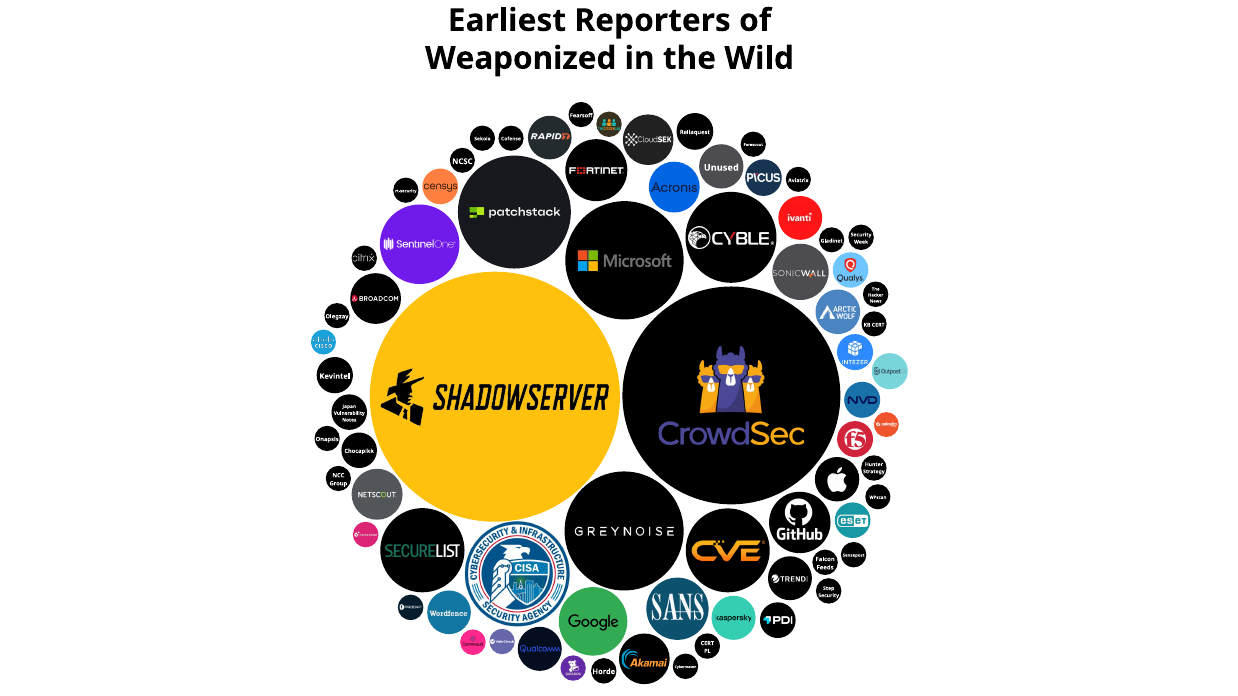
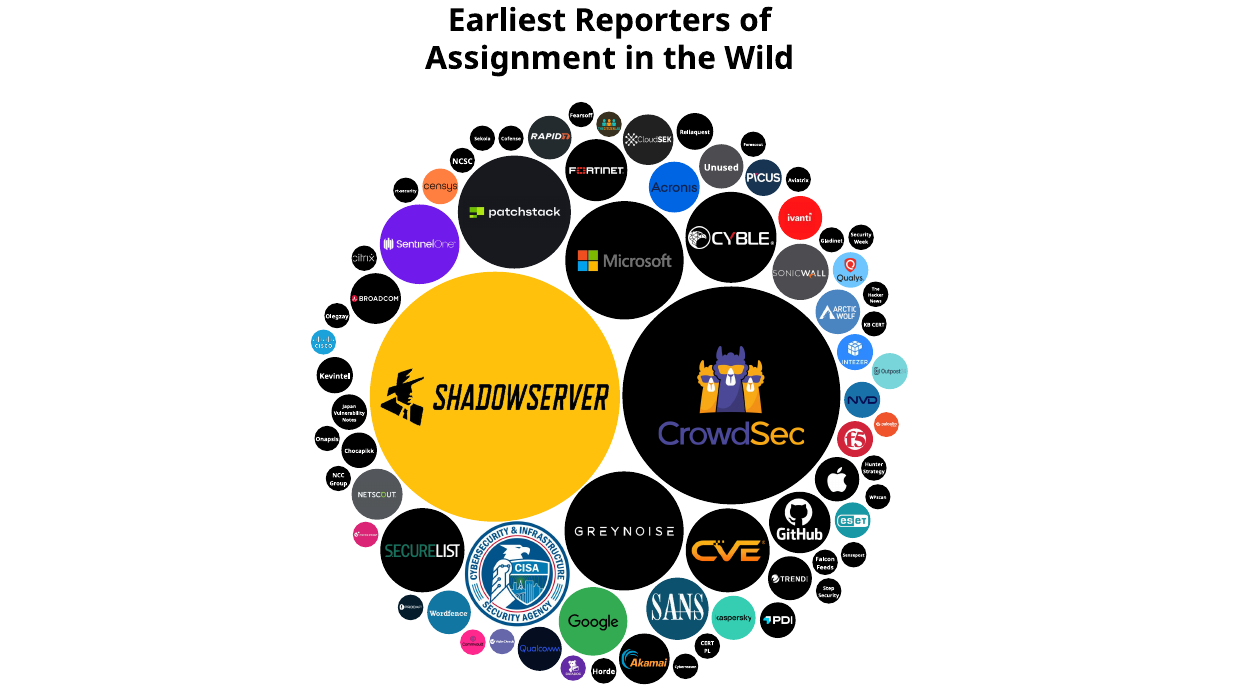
Weaponized: Weaponized -> Assignment (521, 58)
